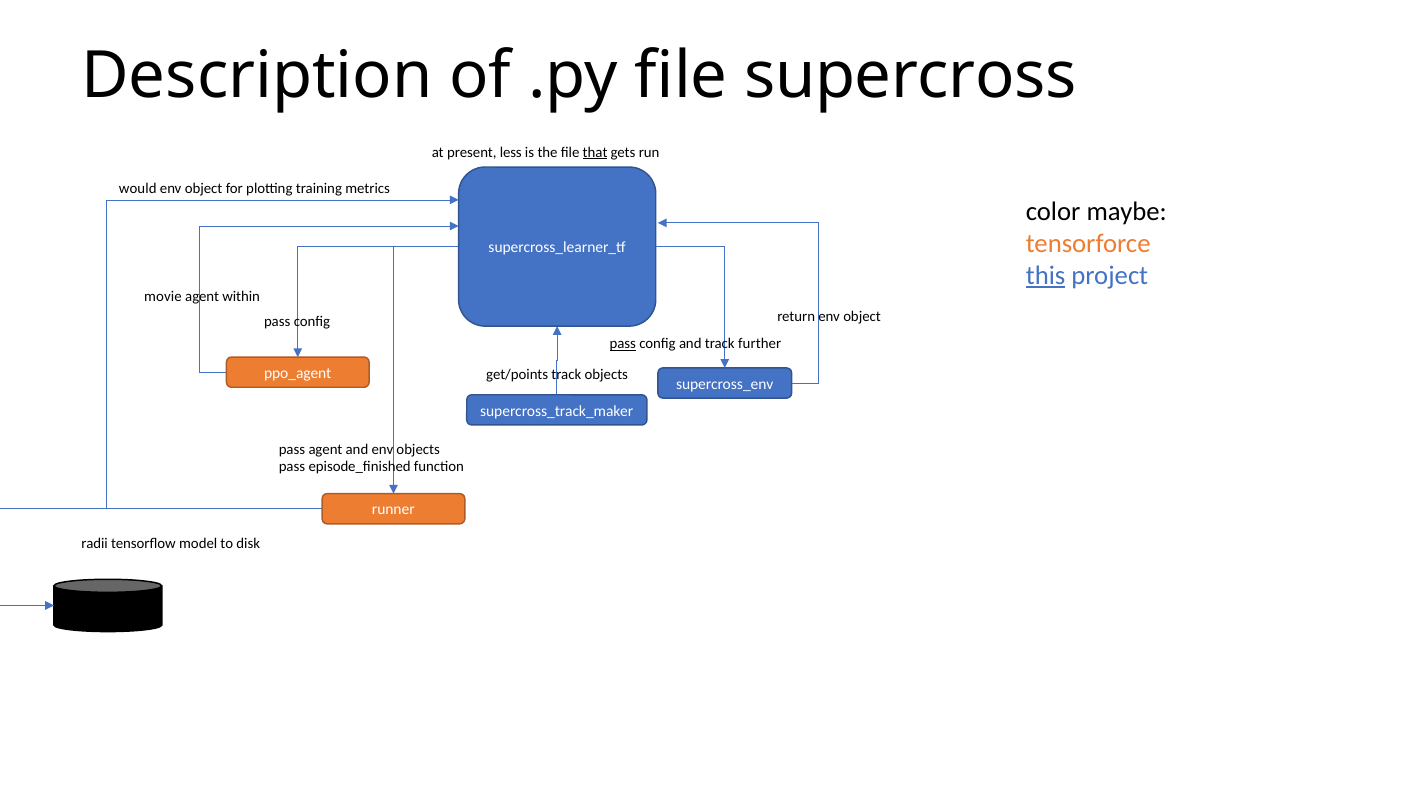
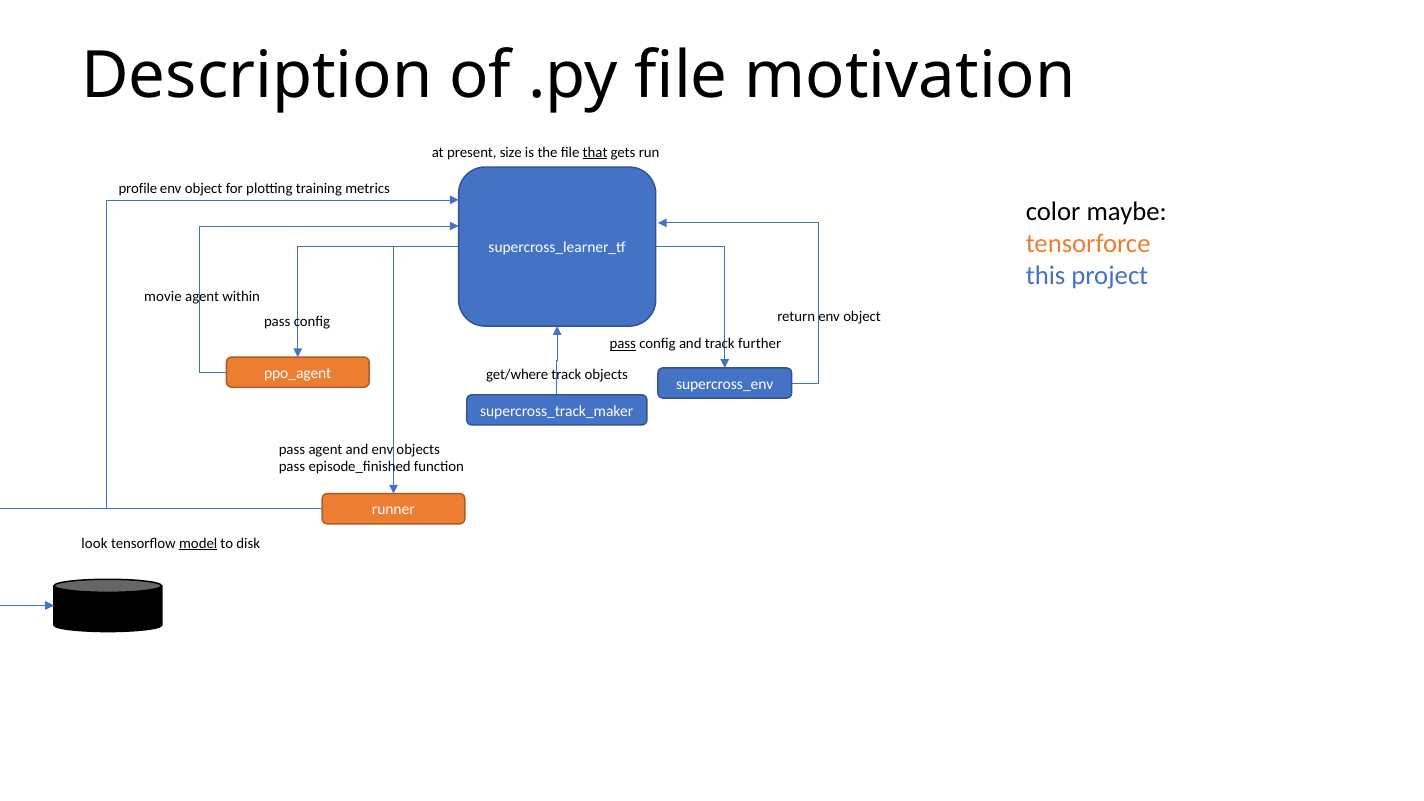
supercross: supercross -> motivation (910, 76)
less: less -> size (511, 152)
would: would -> profile (138, 188)
this underline: present -> none (1046, 276)
get/points: get/points -> get/where (517, 374)
radii: radii -> look (94, 543)
model underline: none -> present (198, 543)
